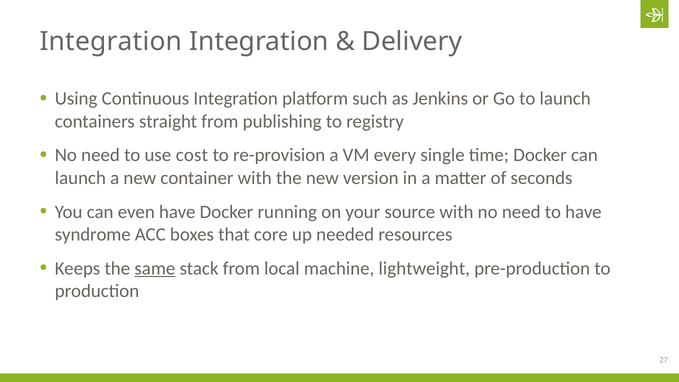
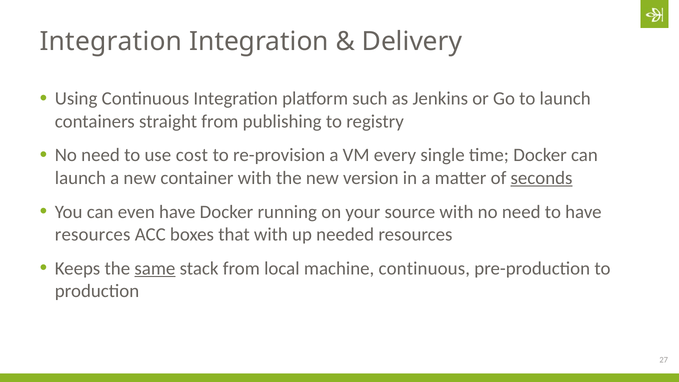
seconds underline: none -> present (542, 178)
syndrome: syndrome -> resources (93, 234)
that core: core -> with (271, 234)
machine lightweight: lightweight -> continuous (424, 268)
